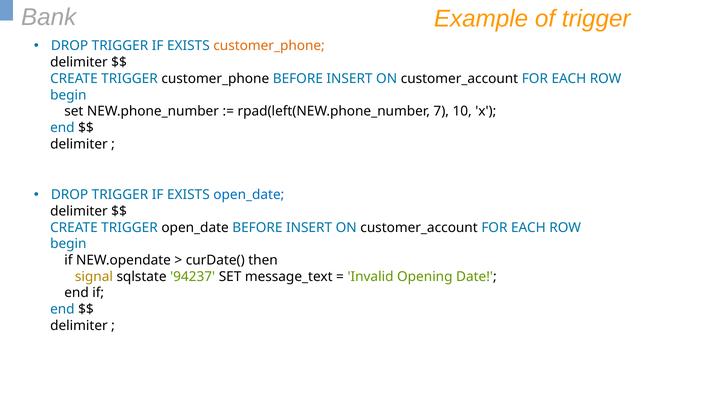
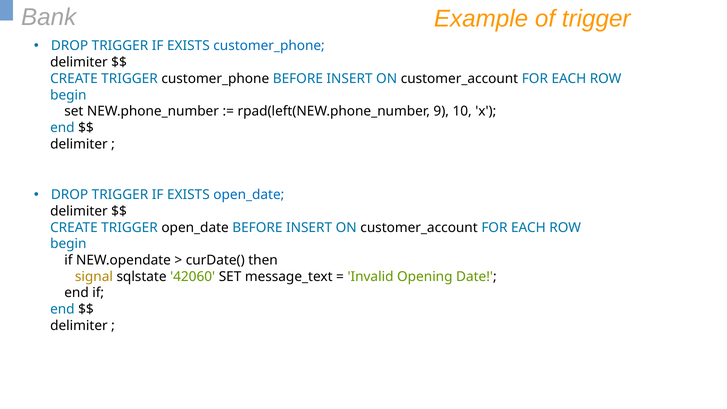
customer_phone colour: orange -> blue (269, 46)
7: 7 -> 9 (441, 111)
94237: 94237 -> 42060 (193, 277)
